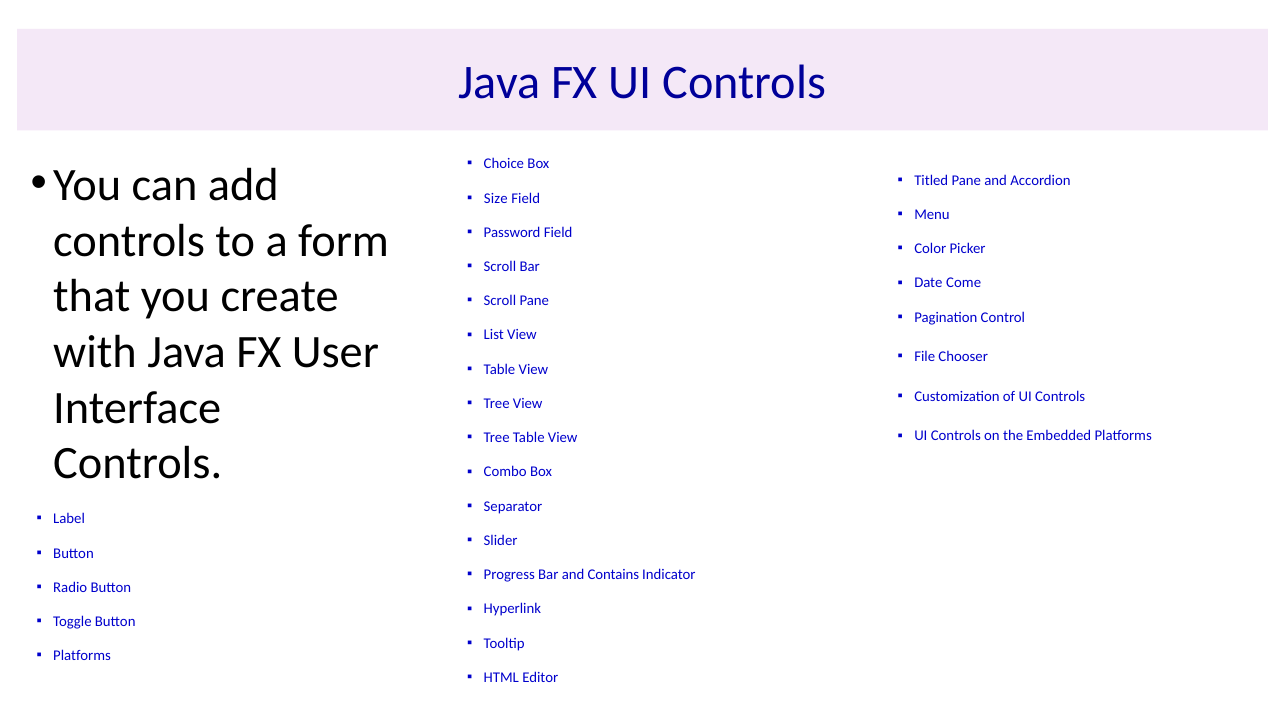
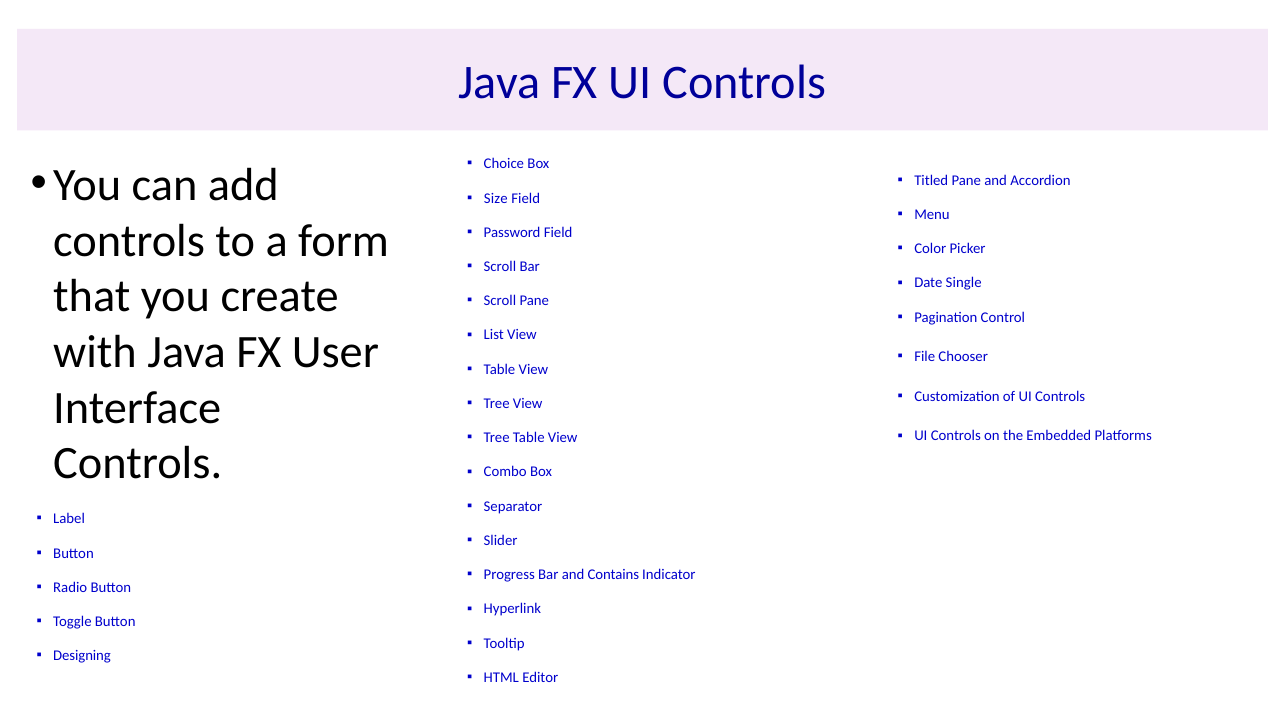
Come: Come -> Single (964, 283)
Platforms: Platforms -> Designing (82, 656)
